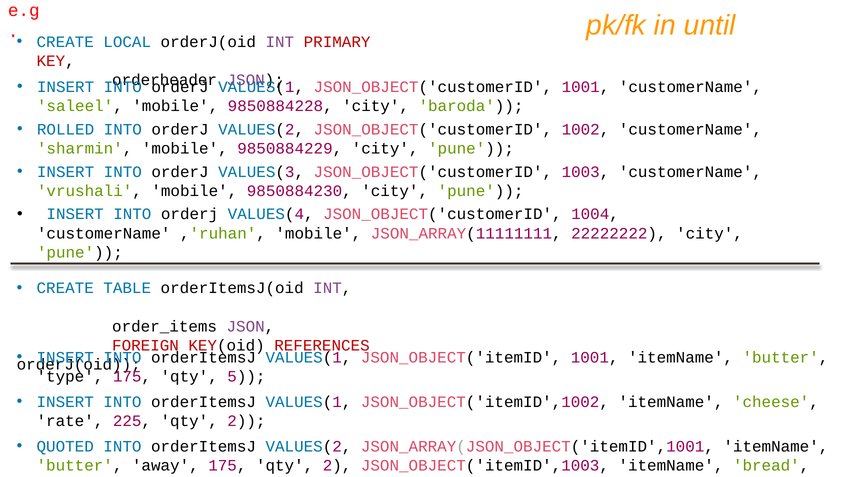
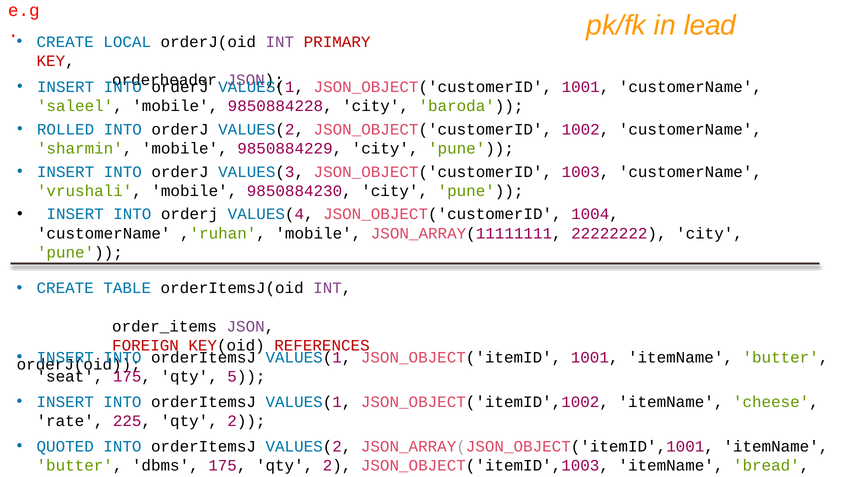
until: until -> lead (710, 25)
type: type -> seat (70, 376)
away: away -> dbms (165, 466)
